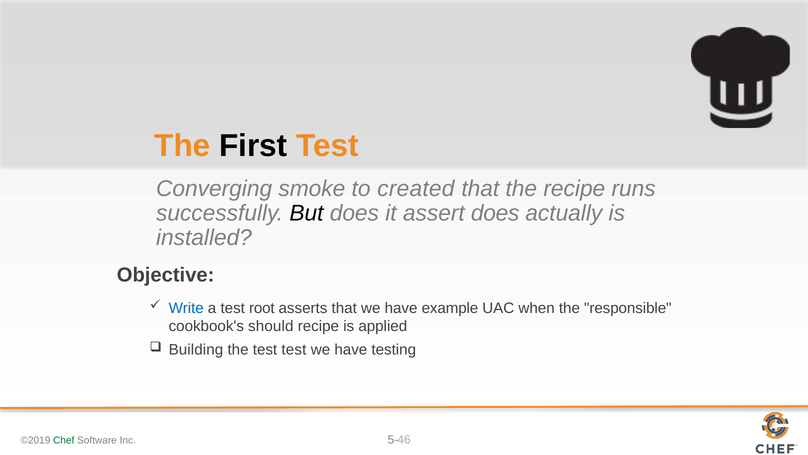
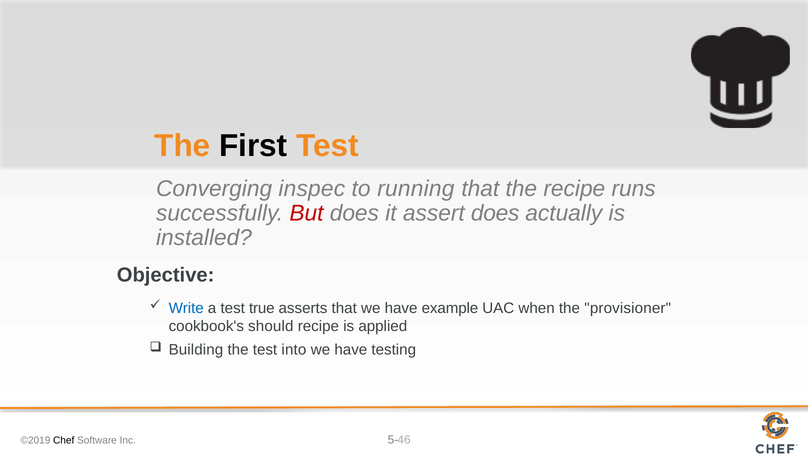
smoke: smoke -> inspec (312, 188)
created: created -> running (416, 188)
But colour: black -> red (306, 213)
root: root -> true (262, 308)
responsible: responsible -> provisioner (628, 308)
test test: test -> into (294, 349)
Chef colour: green -> black (64, 440)
